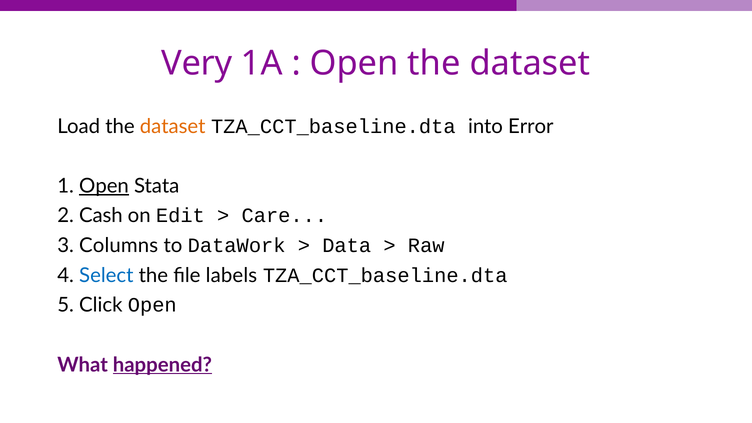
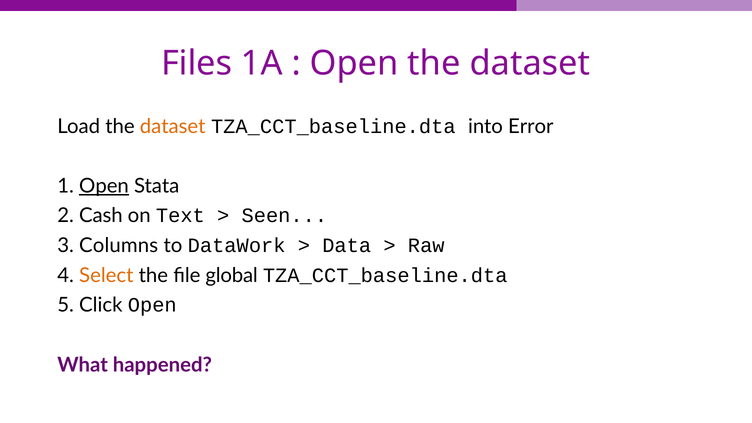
Very: Very -> Files (197, 63)
Edit: Edit -> Text (180, 216)
Care: Care -> Seen (284, 216)
Select colour: blue -> orange (106, 275)
labels: labels -> global (232, 275)
happened underline: present -> none (162, 365)
